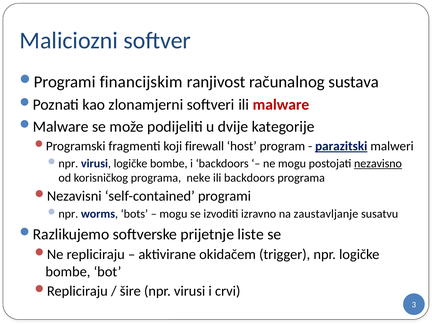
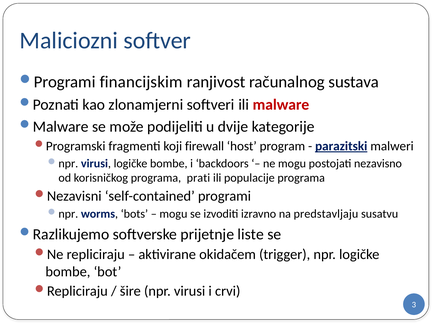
nezavisno underline: present -> none (378, 163)
neke: neke -> prati (198, 178)
ili backdoors: backdoors -> populacije (249, 178)
zaustavljanje: zaustavljanje -> predstavljaju (326, 214)
